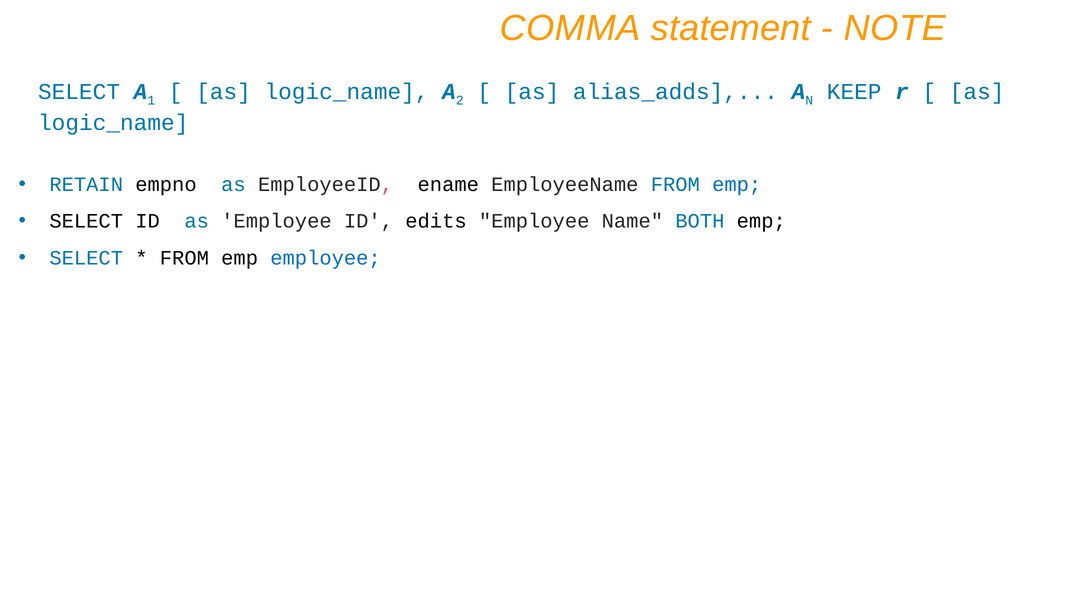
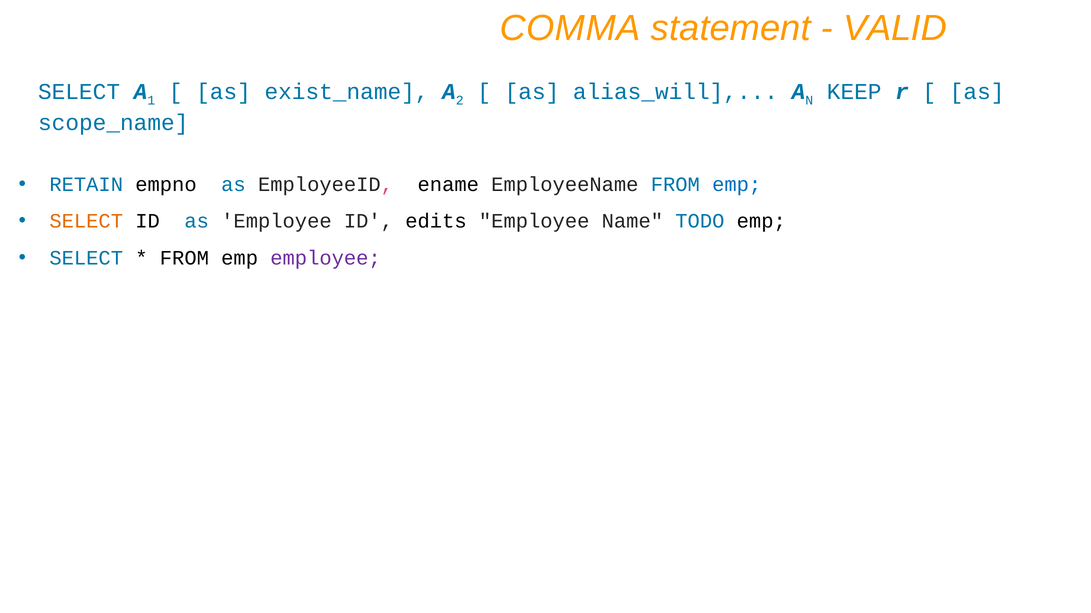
NOTE: NOTE -> VALID (895, 28)
logic_name: logic_name -> exist_name (347, 92)
alias_adds: alias_adds -> alias_will (675, 92)
logic_name: logic_name -> scope_name (113, 123)
SELECT colour: black -> orange (86, 221)
BOTH: BOTH -> TODO (700, 221)
employee colour: blue -> purple (326, 258)
